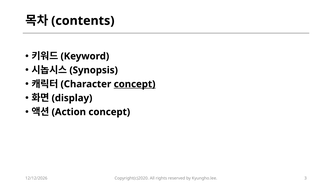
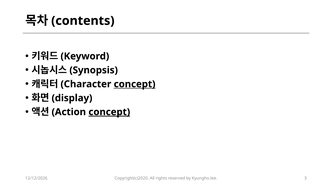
concept underline: none -> present (109, 112)
